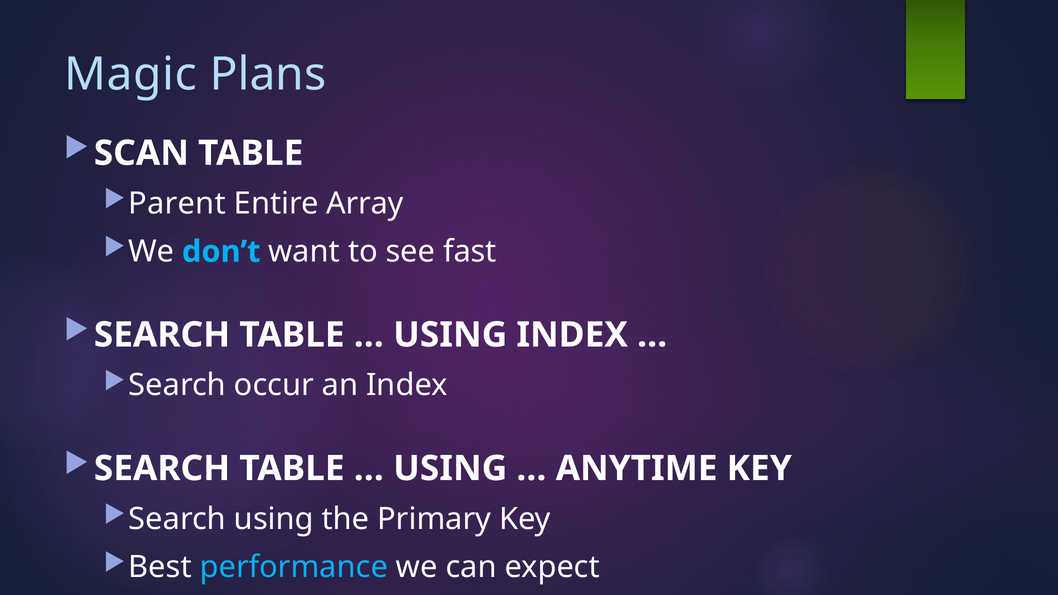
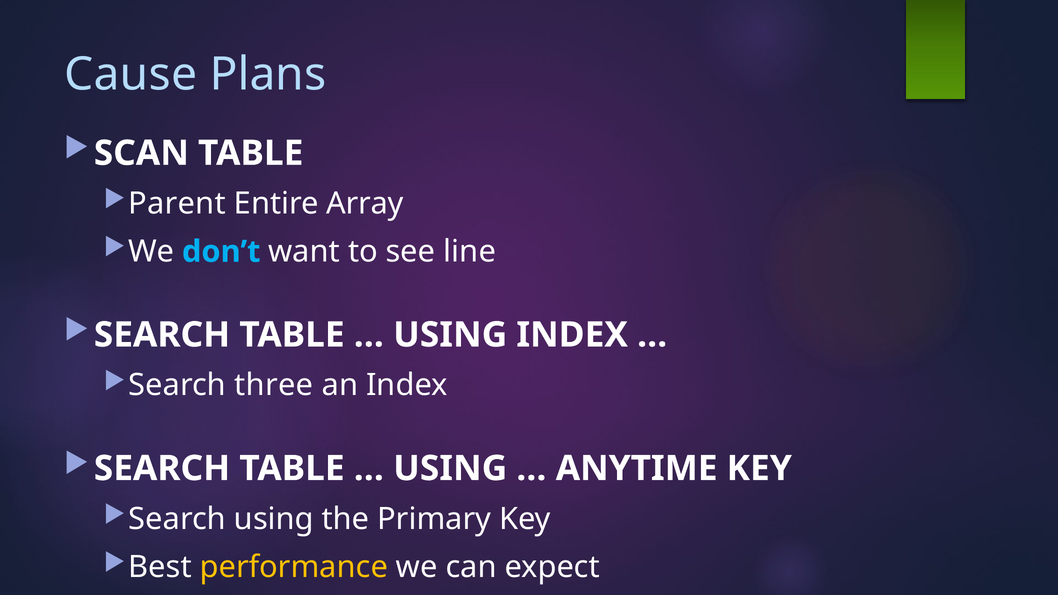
Magic: Magic -> Cause (131, 74)
fast: fast -> line (470, 252)
occur: occur -> three (274, 385)
performance colour: light blue -> yellow (294, 567)
